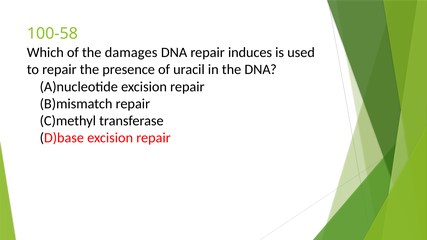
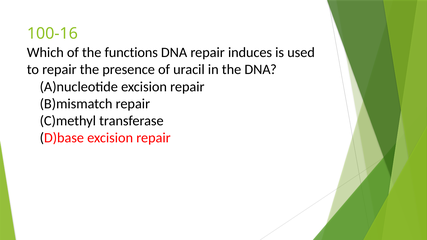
100-58: 100-58 -> 100-16 (52, 34)
damages: damages -> functions (131, 53)
